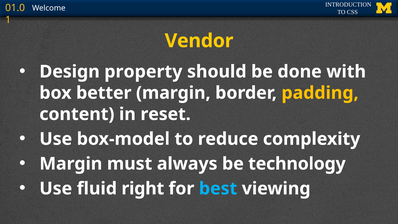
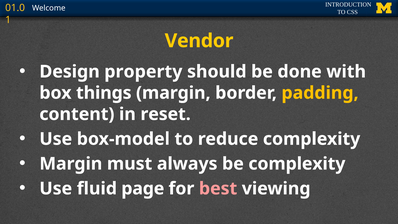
better: better -> things (104, 93)
be technology: technology -> complexity (297, 164)
right: right -> page (143, 188)
best colour: light blue -> pink (218, 188)
